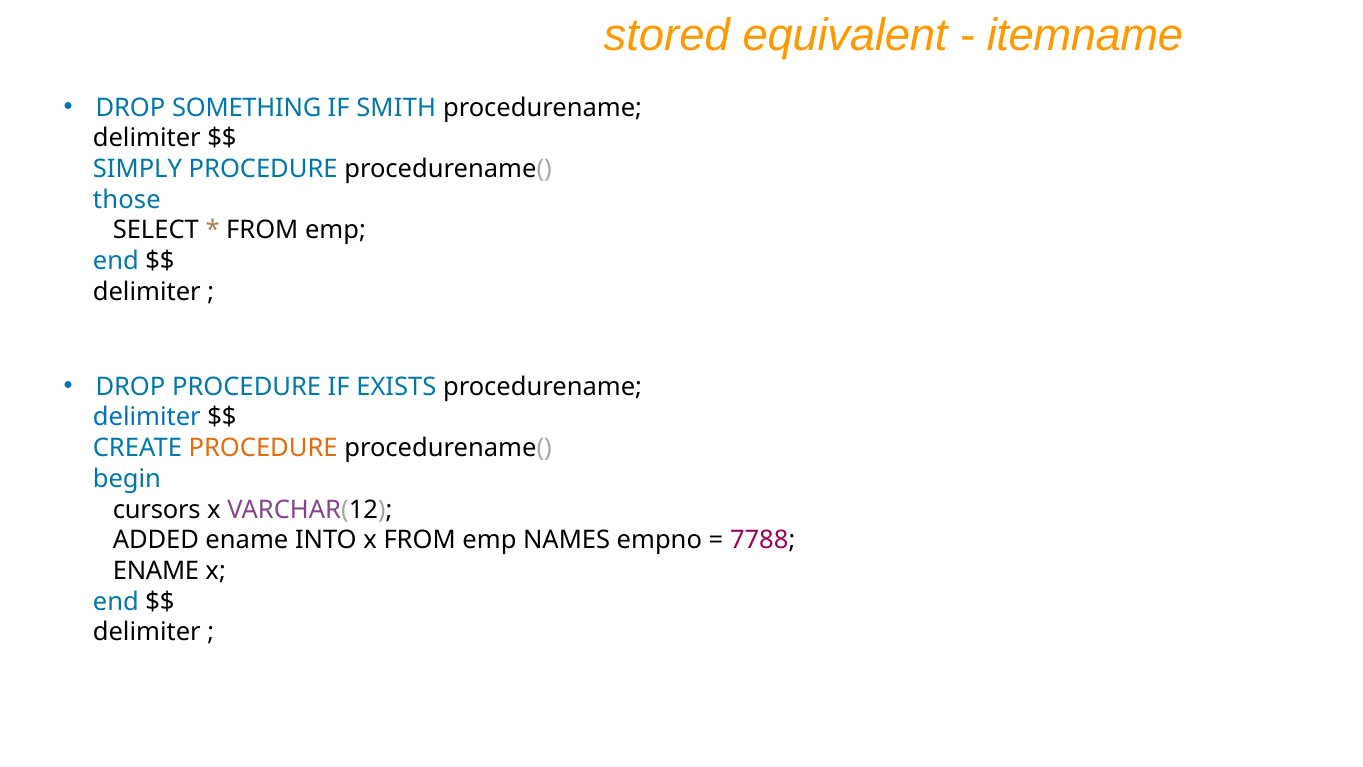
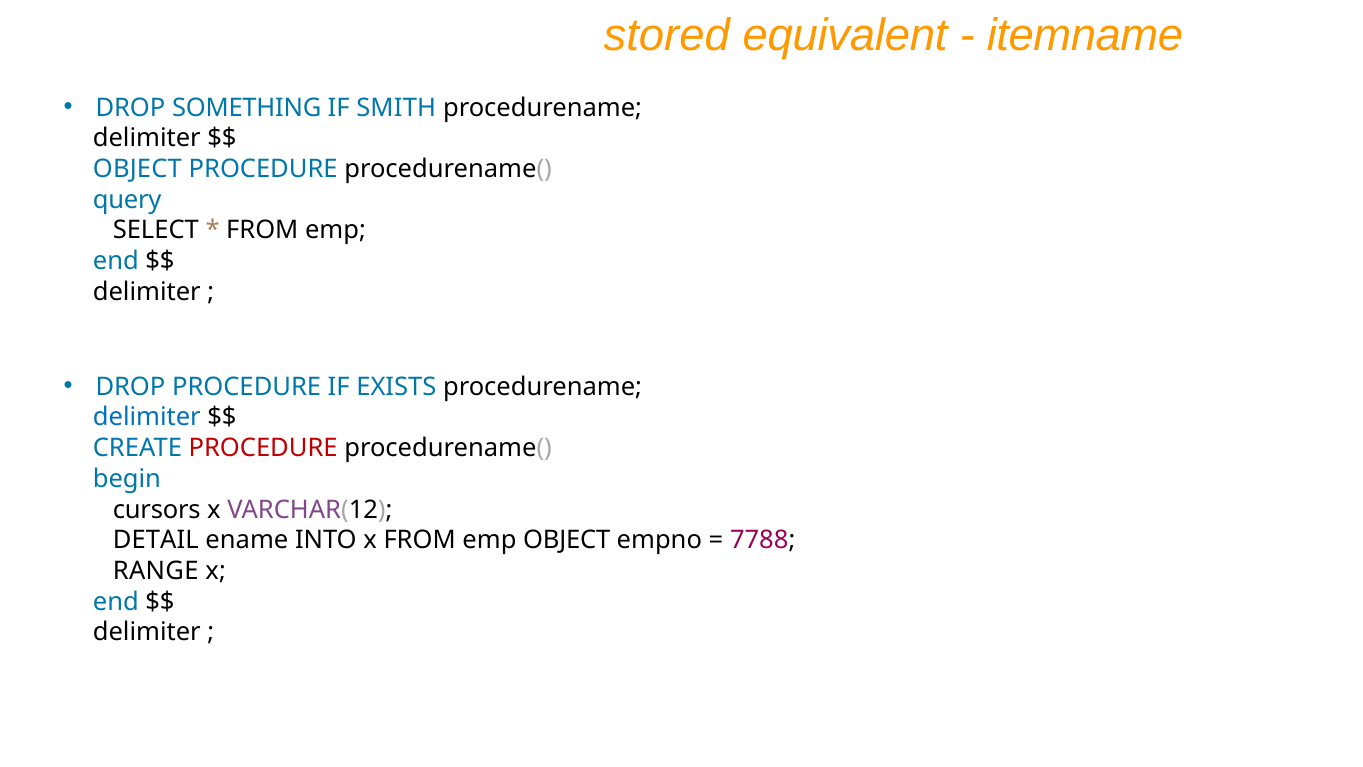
SIMPLY: SIMPLY -> OBJECT (137, 169)
those: those -> query (127, 200)
PROCEDURE colour: orange -> red (263, 448)
ADDED: ADDED -> DETAIL (156, 540)
emp NAMES: NAMES -> OBJECT (567, 540)
ENAME: ENAME -> RANGE (156, 571)
